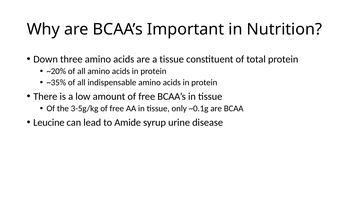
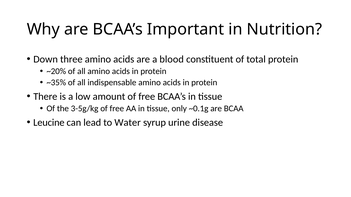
a tissue: tissue -> blood (172, 59)
Amide: Amide -> Water (128, 123)
